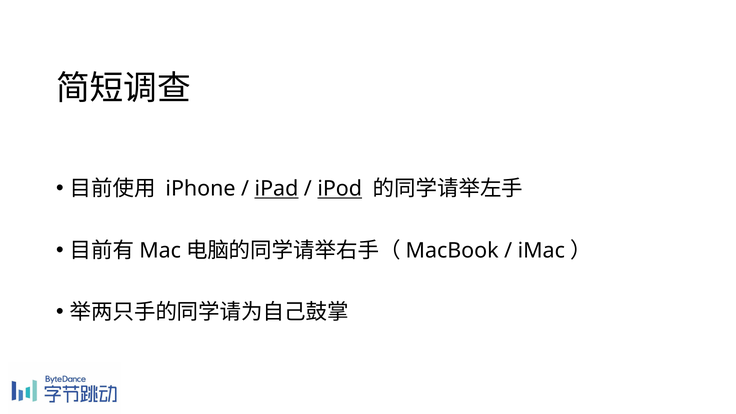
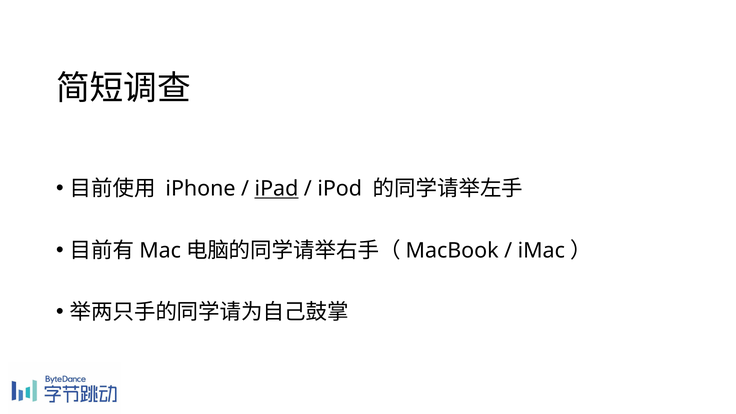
iPod underline: present -> none (340, 189)
